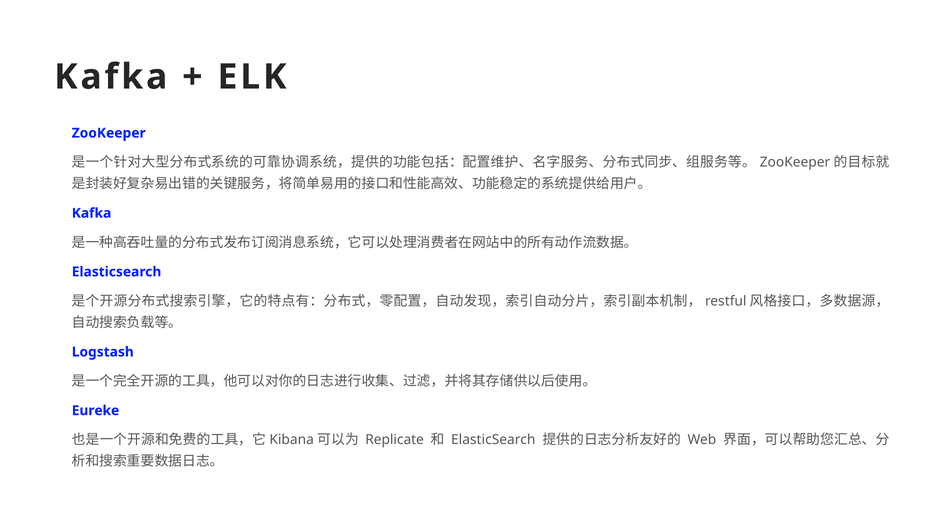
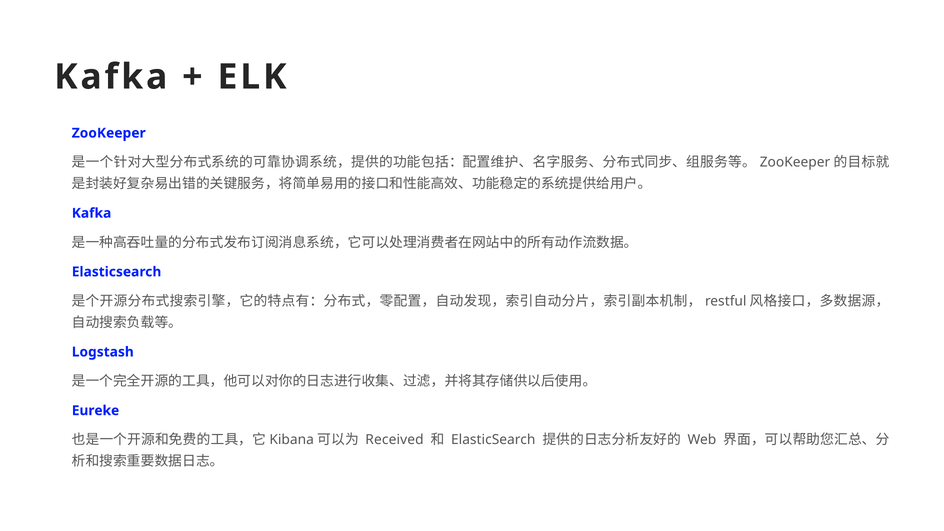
Replicate: Replicate -> Received (395, 440)
